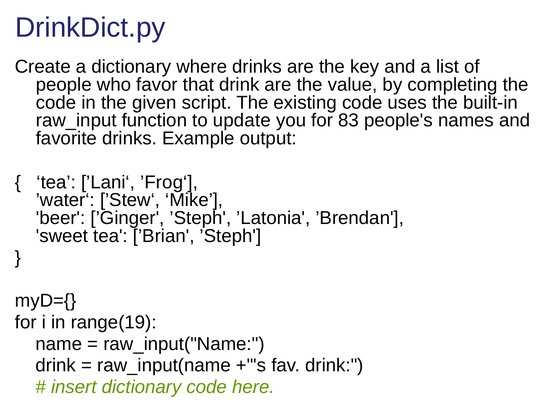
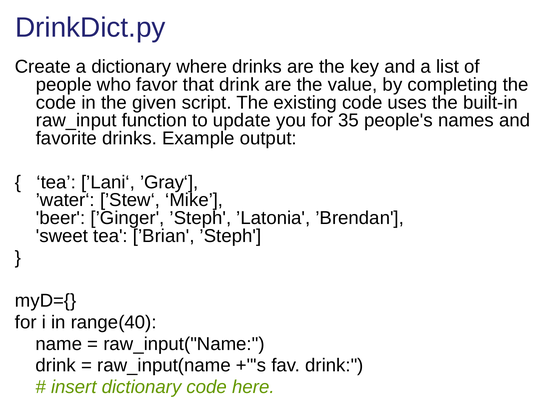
83: 83 -> 35 (349, 121)
’Frog‘: ’Frog‘ -> ’Gray‘ (169, 182)
range(19: range(19 -> range(40 (114, 322)
